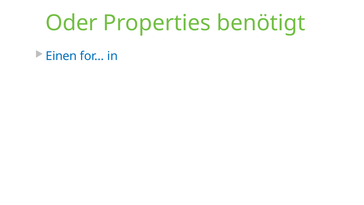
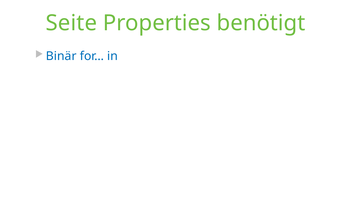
Oder: Oder -> Seite (71, 23)
Einen: Einen -> Binär (61, 56)
